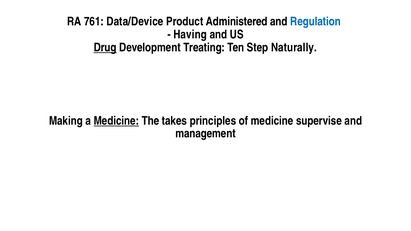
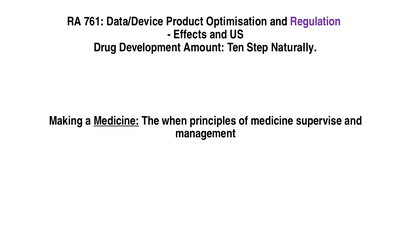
Administered: Administered -> Optimisation (237, 22)
Regulation colour: blue -> purple (316, 22)
Having: Having -> Effects (190, 35)
Drug underline: present -> none (105, 47)
Treating: Treating -> Amount (204, 47)
takes: takes -> when (174, 121)
